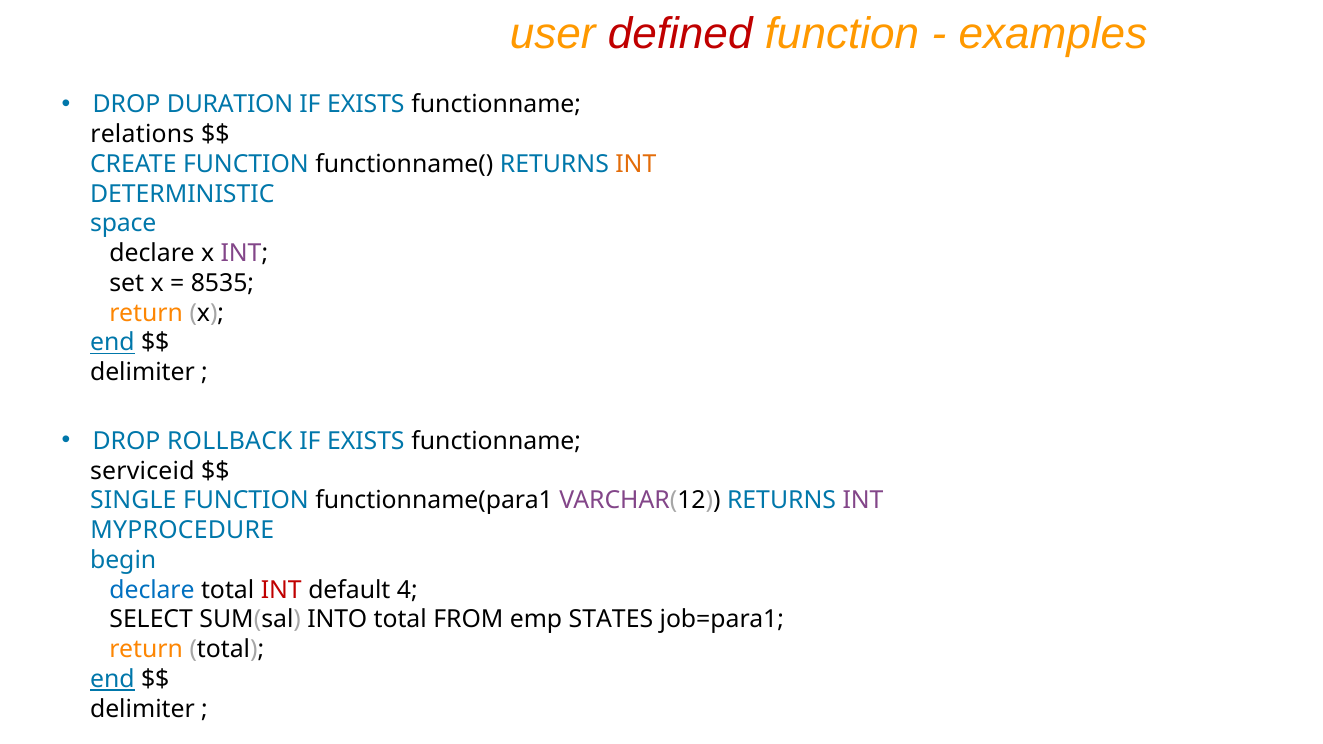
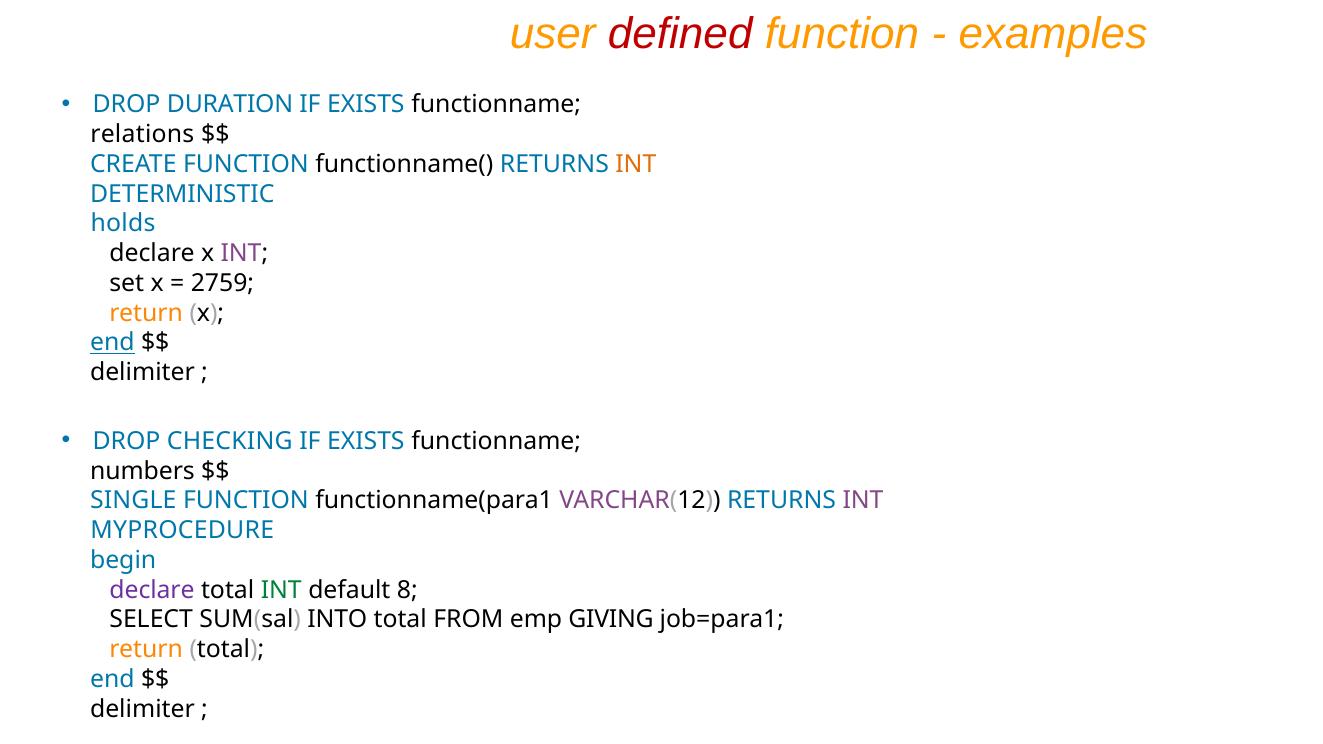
space: space -> holds (123, 224)
8535: 8535 -> 2759 (222, 283)
ROLLBACK: ROLLBACK -> CHECKING (230, 441)
serviceid: serviceid -> numbers (142, 471)
declare colour: blue -> purple (152, 590)
INT colour: red -> green (281, 590)
4: 4 -> 8 (407, 590)
STATES: STATES -> GIVING (611, 620)
end underline: present -> none (112, 679)
